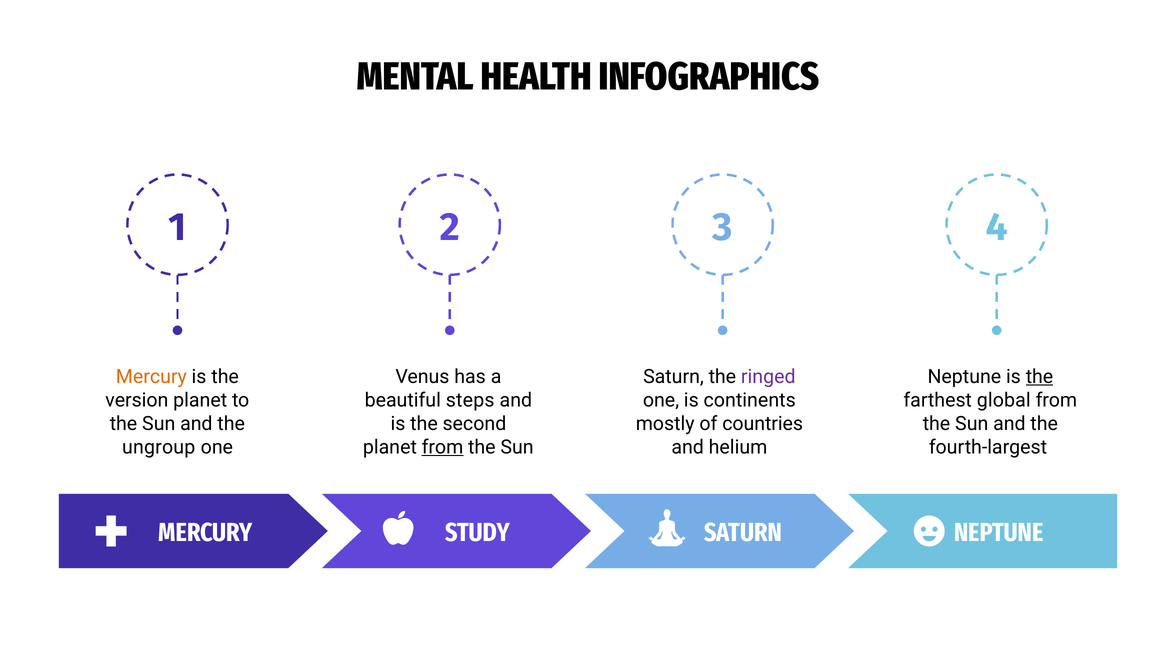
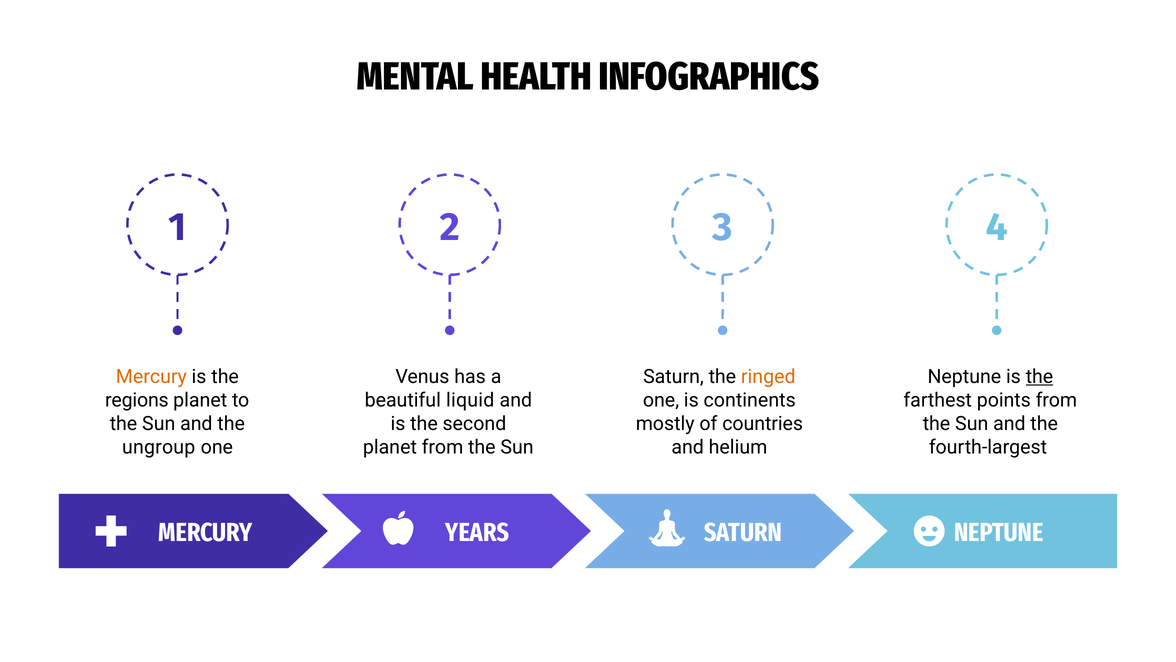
ringed colour: purple -> orange (768, 376)
version: version -> regions (137, 400)
steps: steps -> liquid (470, 400)
global: global -> points (1004, 400)
from underline: present -> none (442, 447)
STUDY: STUDY -> YEARS (477, 532)
